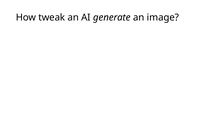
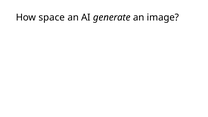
tweak: tweak -> space (52, 17)
